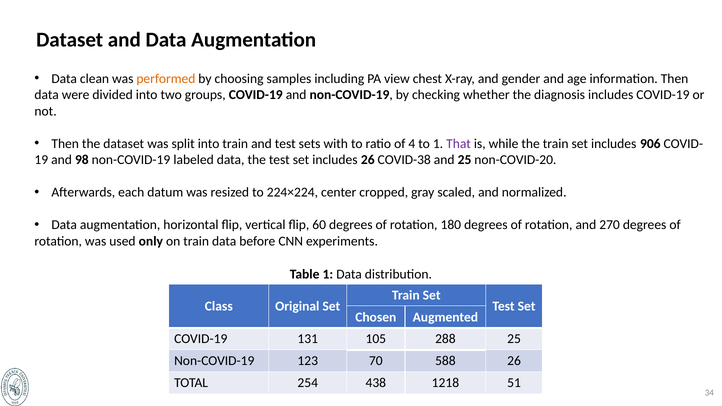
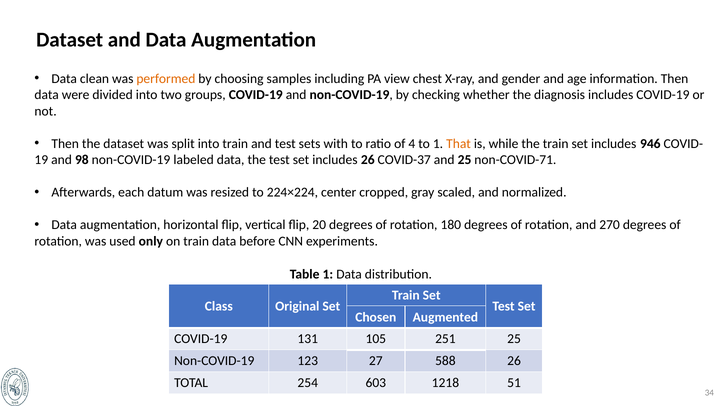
That colour: purple -> orange (459, 144)
906: 906 -> 946 (650, 144)
COVID-38: COVID-38 -> COVID-37 (404, 160)
non-COVID-20: non-COVID-20 -> non-COVID-71 (515, 160)
60: 60 -> 20 (319, 225)
288: 288 -> 251 (445, 339)
70: 70 -> 27 (376, 361)
438: 438 -> 603 (376, 383)
